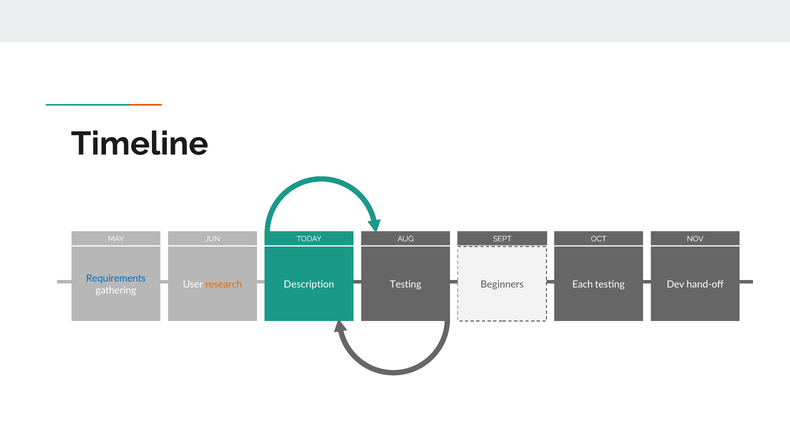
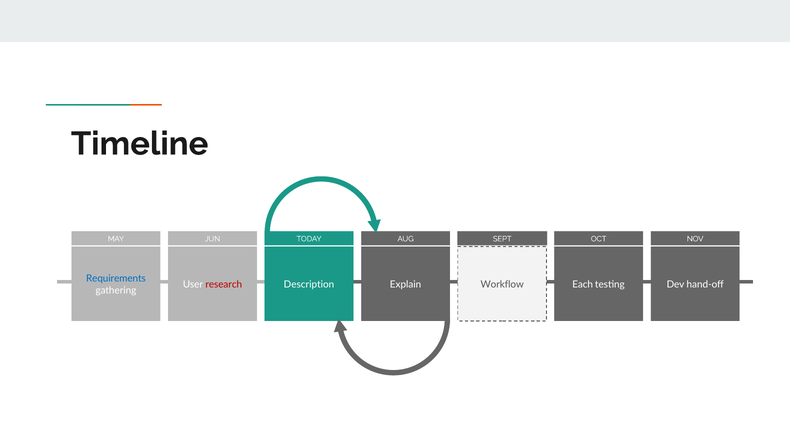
research colour: orange -> red (224, 285)
Testing: Testing -> Explain (406, 285)
Beginners: Beginners -> Workflow (502, 285)
